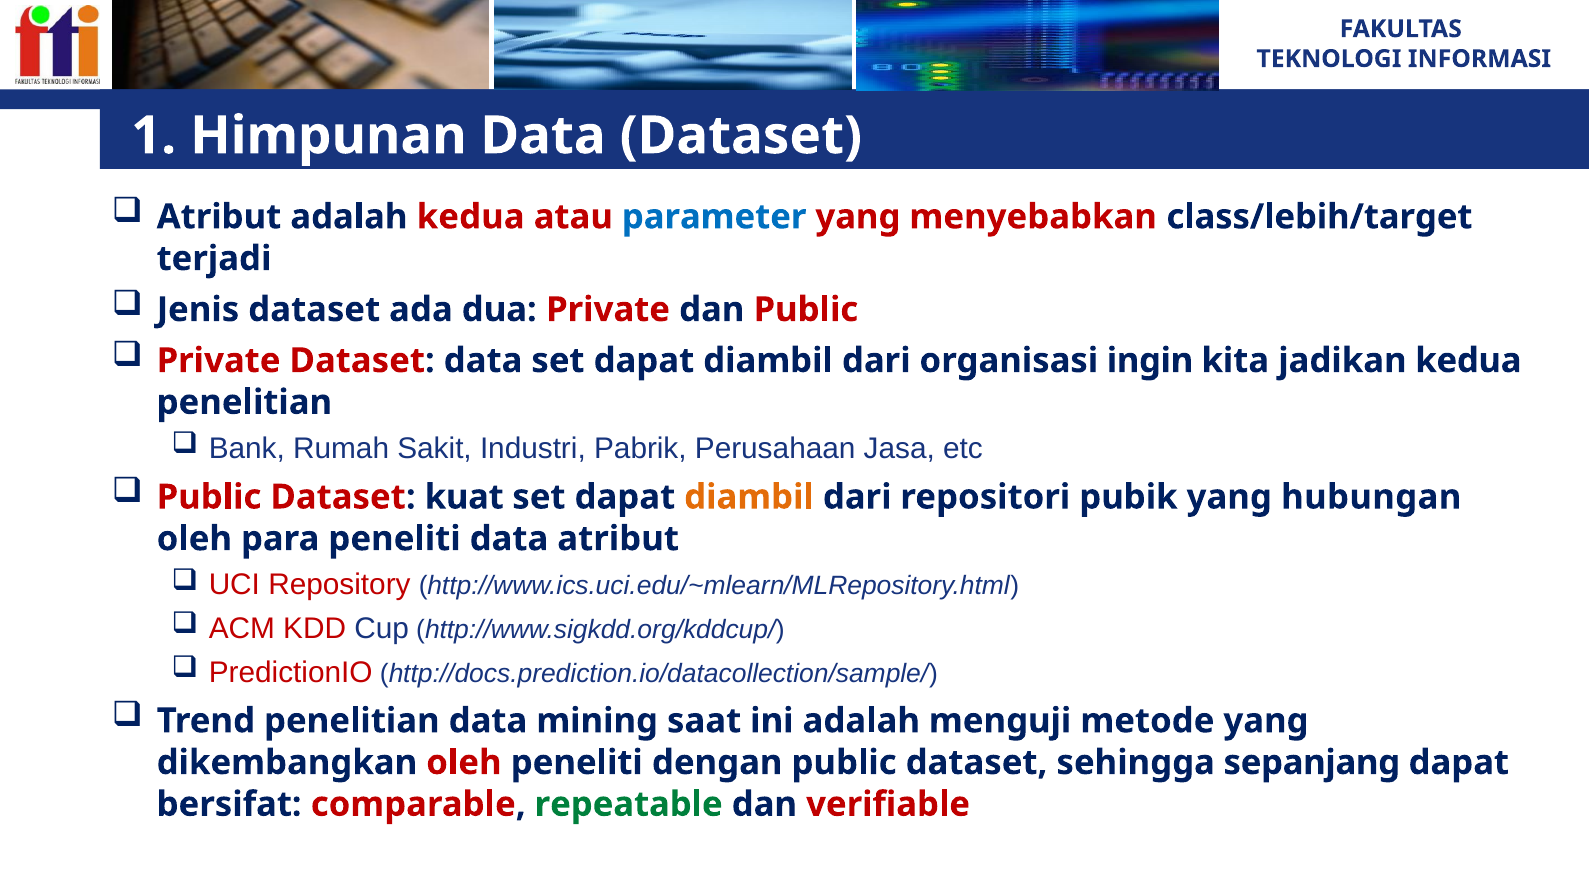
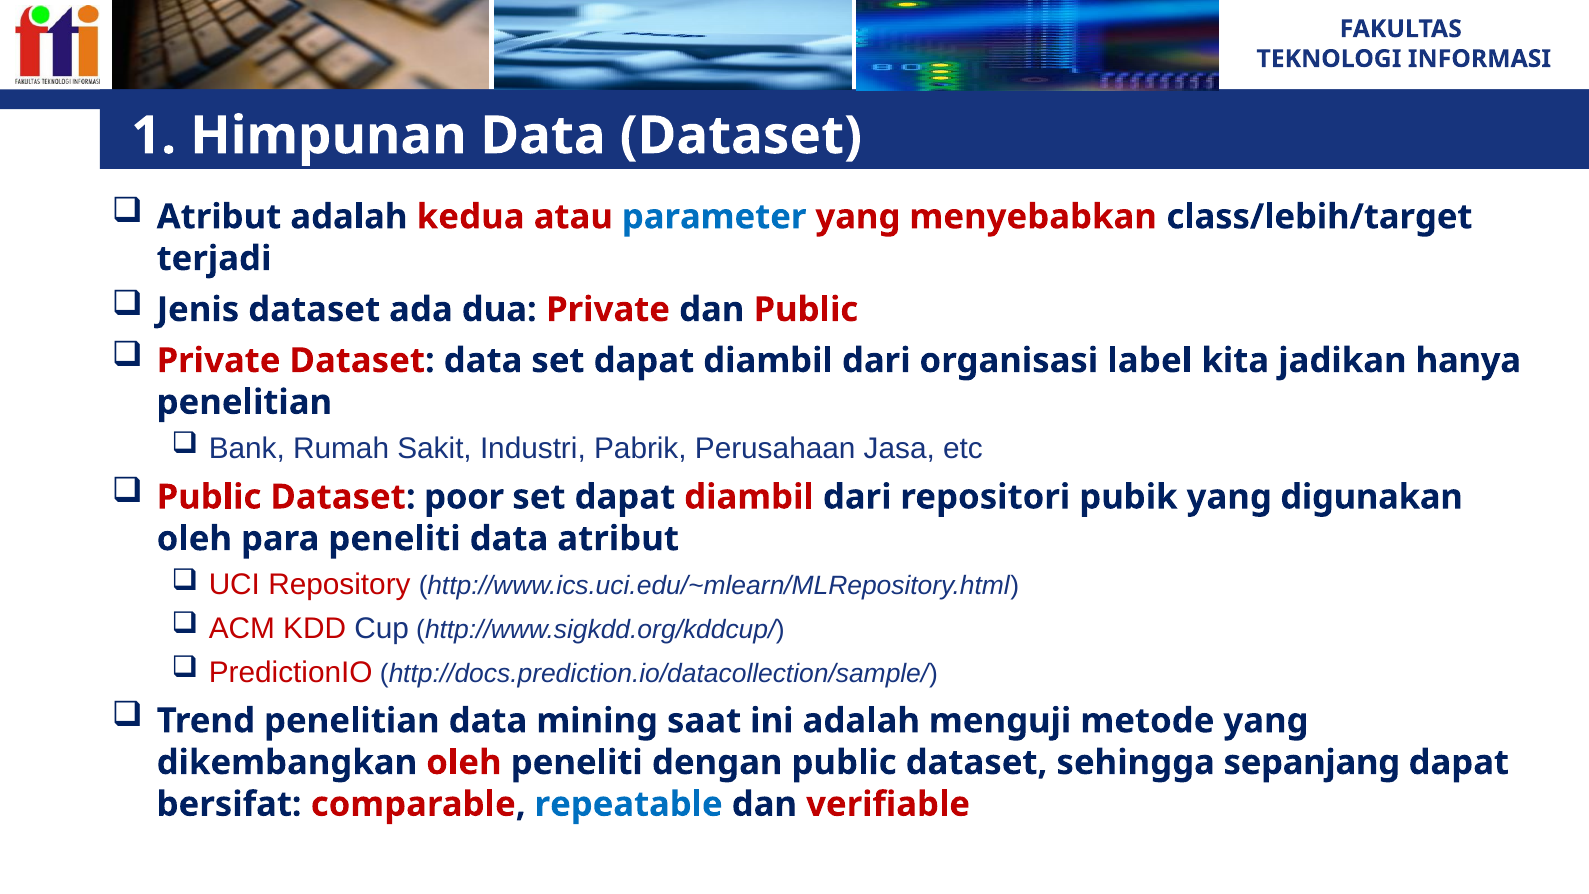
ingin: ingin -> label (1150, 361)
jadikan kedua: kedua -> hanya (1468, 361)
kuat: kuat -> poor (464, 497)
diambil colour: orange -> red (749, 497)
hubungan: hubungan -> digunakan (1372, 497)
repeatable colour: green -> blue (629, 804)
